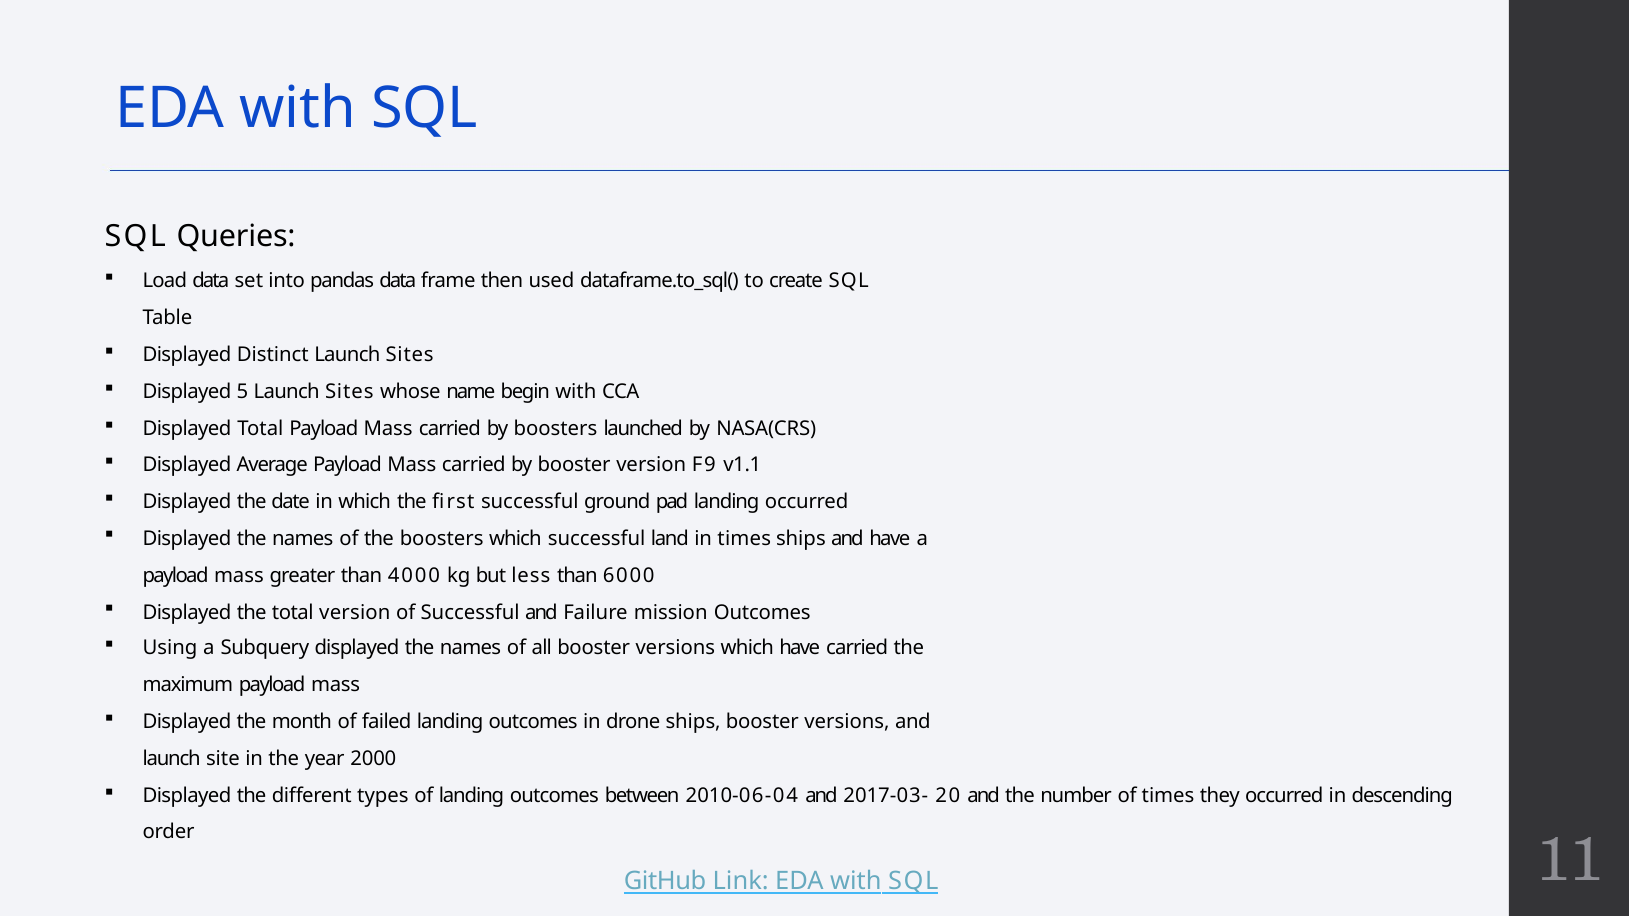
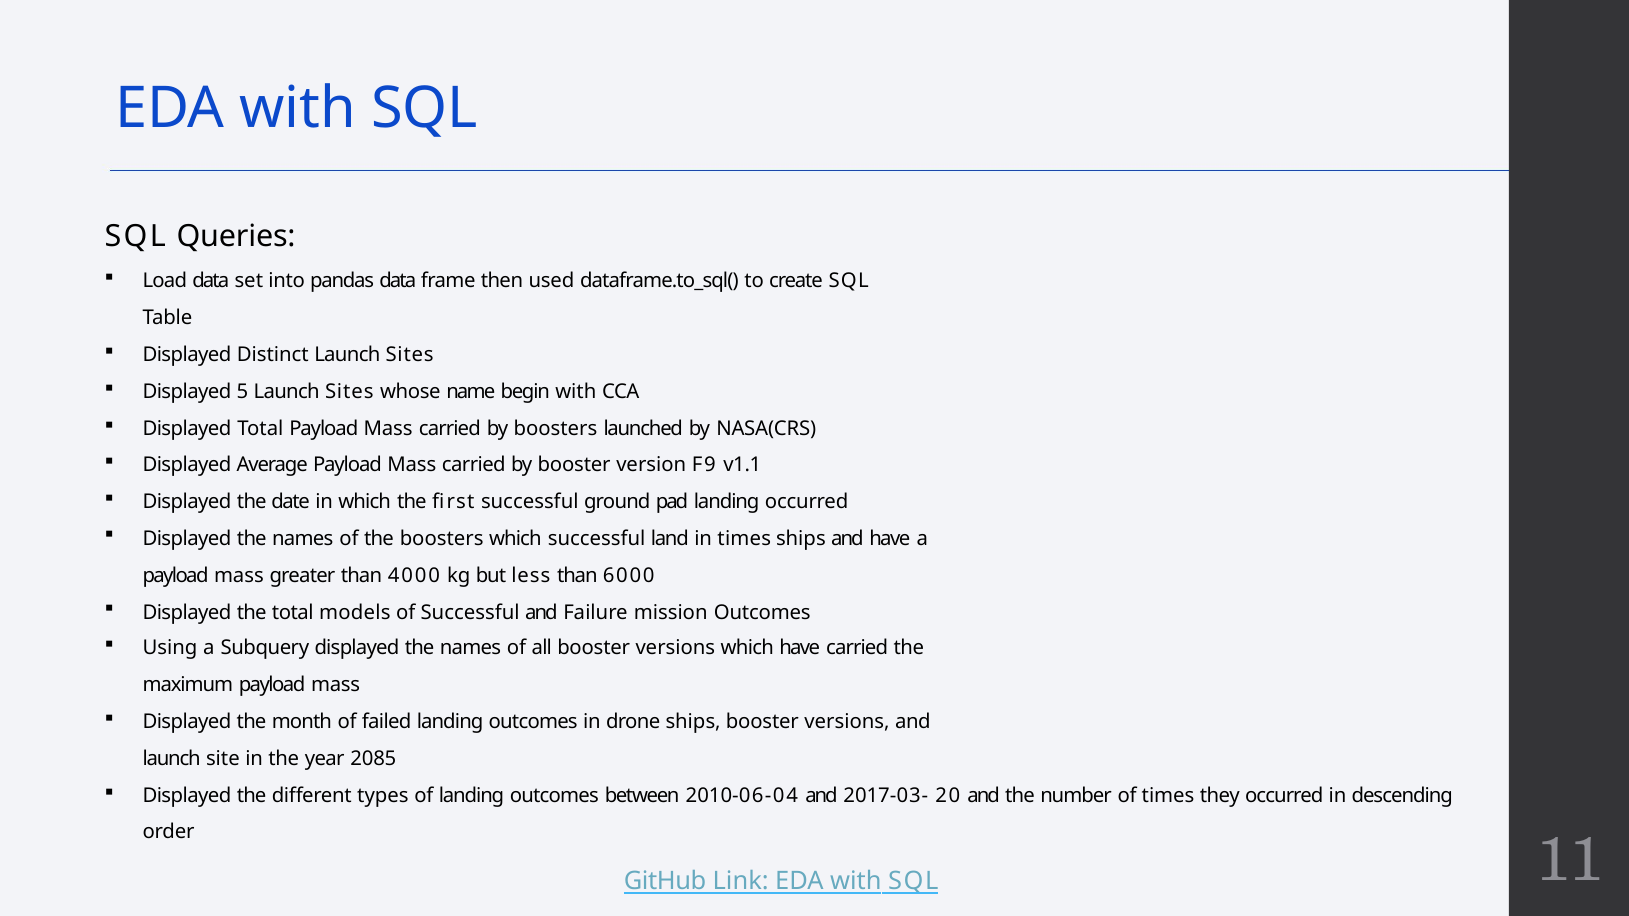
total version: version -> models (355, 613)
2000: 2000 -> 2085 (373, 759)
